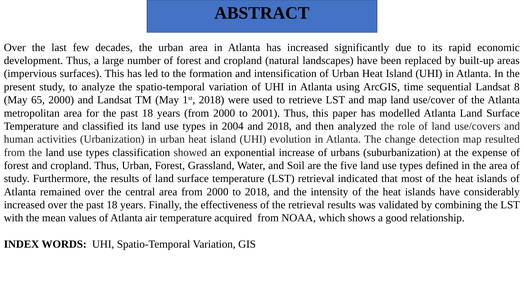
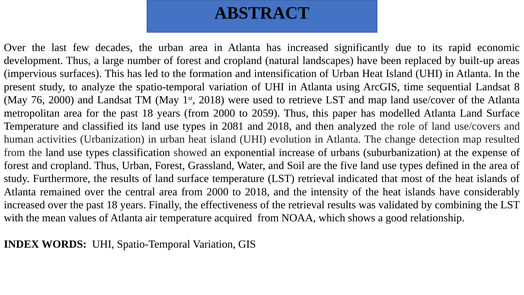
65: 65 -> 76 (38, 100)
2001: 2001 -> 2059 (266, 113)
2004: 2004 -> 2081 (233, 126)
